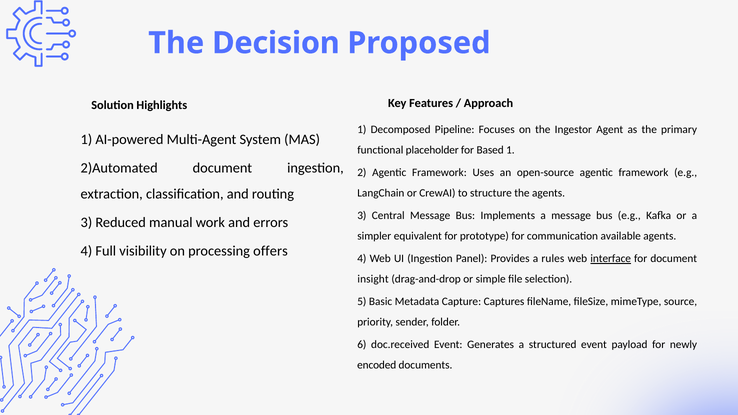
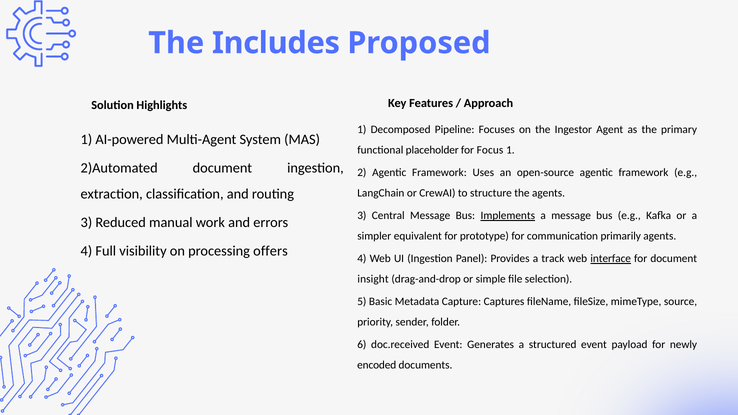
Decision: Decision -> Includes (276, 43)
Based: Based -> Focus (490, 150)
Implements underline: none -> present (508, 216)
available: available -> primarily (621, 236)
rules: rules -> track (553, 259)
